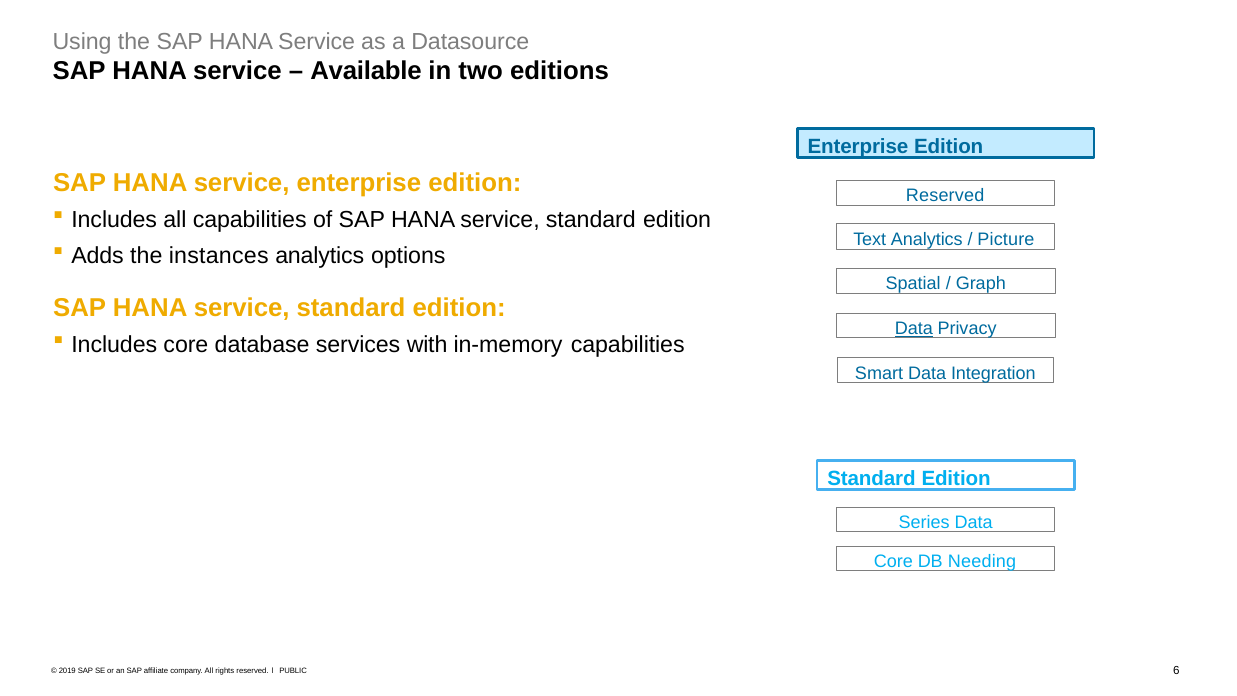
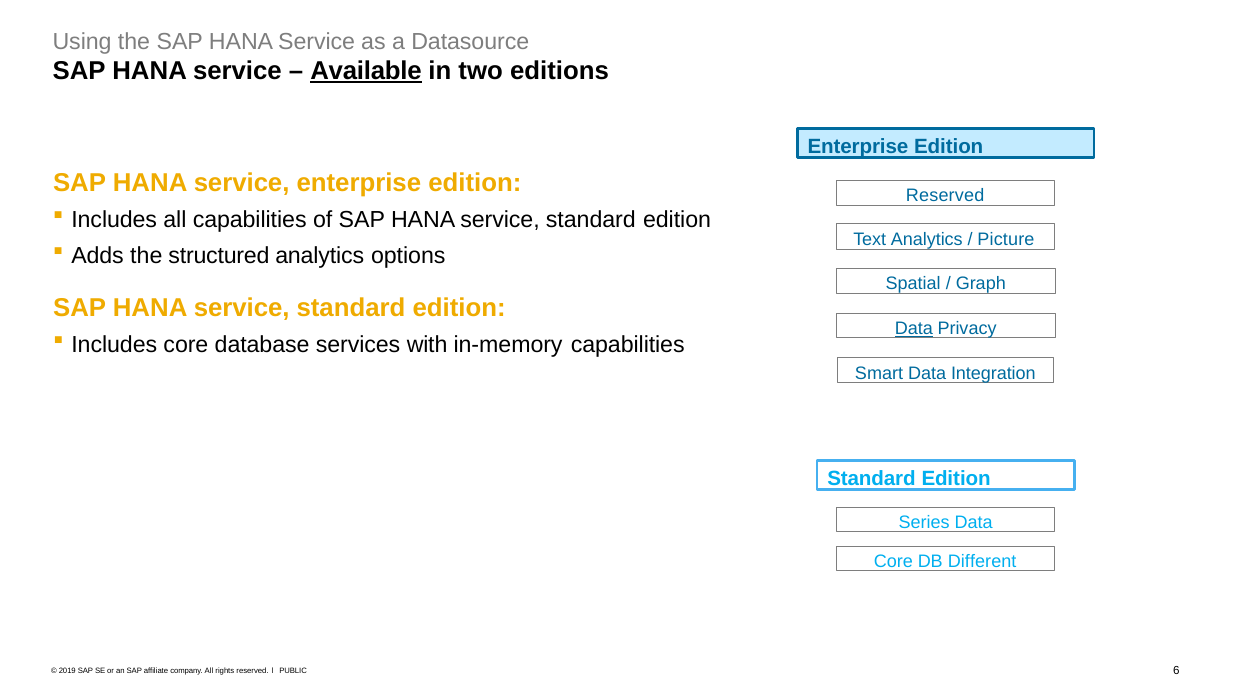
Available underline: none -> present (366, 71)
instances: instances -> structured (219, 255)
Needing: Needing -> Different (982, 561)
